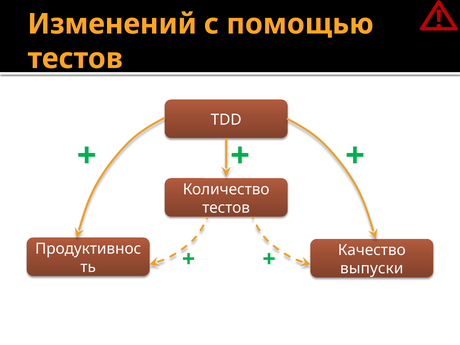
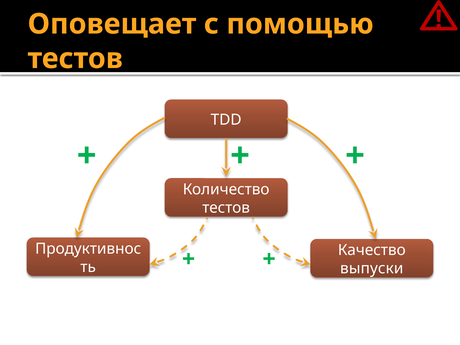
Изменений: Изменений -> Оповещает (112, 24)
